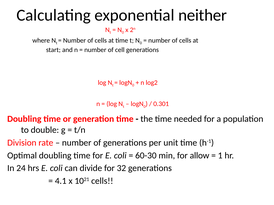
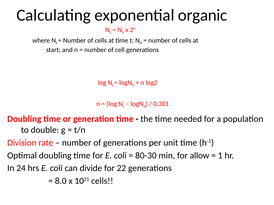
neither: neither -> organic (203, 15)
60-30: 60-30 -> 80-30 (146, 156)
32: 32 -> 22 (121, 169)
4.1: 4.1 -> 8.0 (61, 181)
